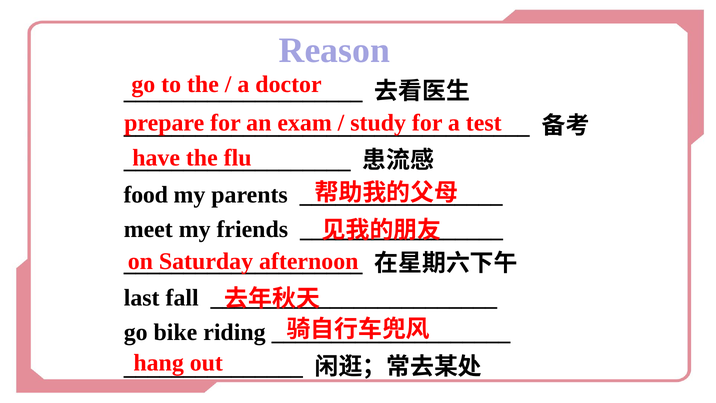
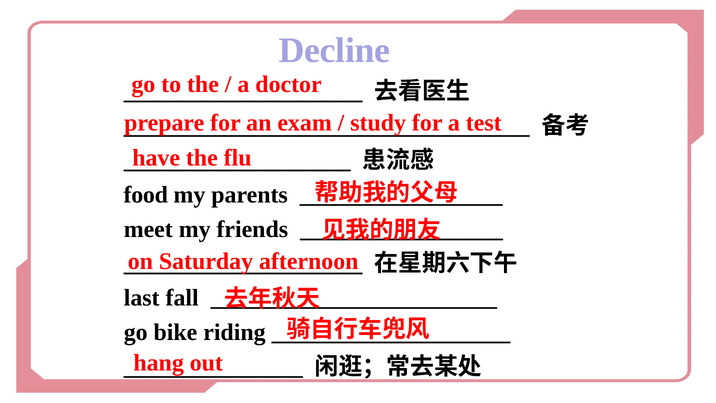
Reason: Reason -> Decline (335, 50)
